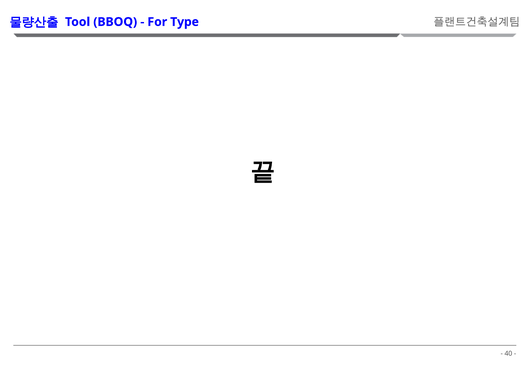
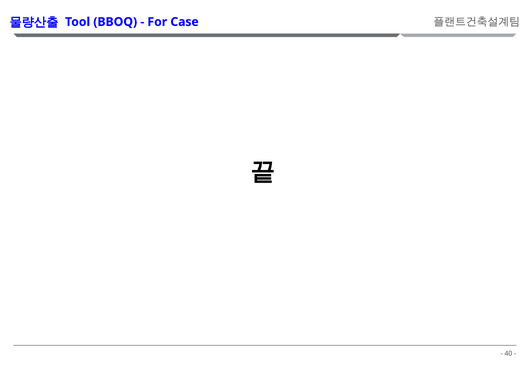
Type: Type -> Case (185, 22)
